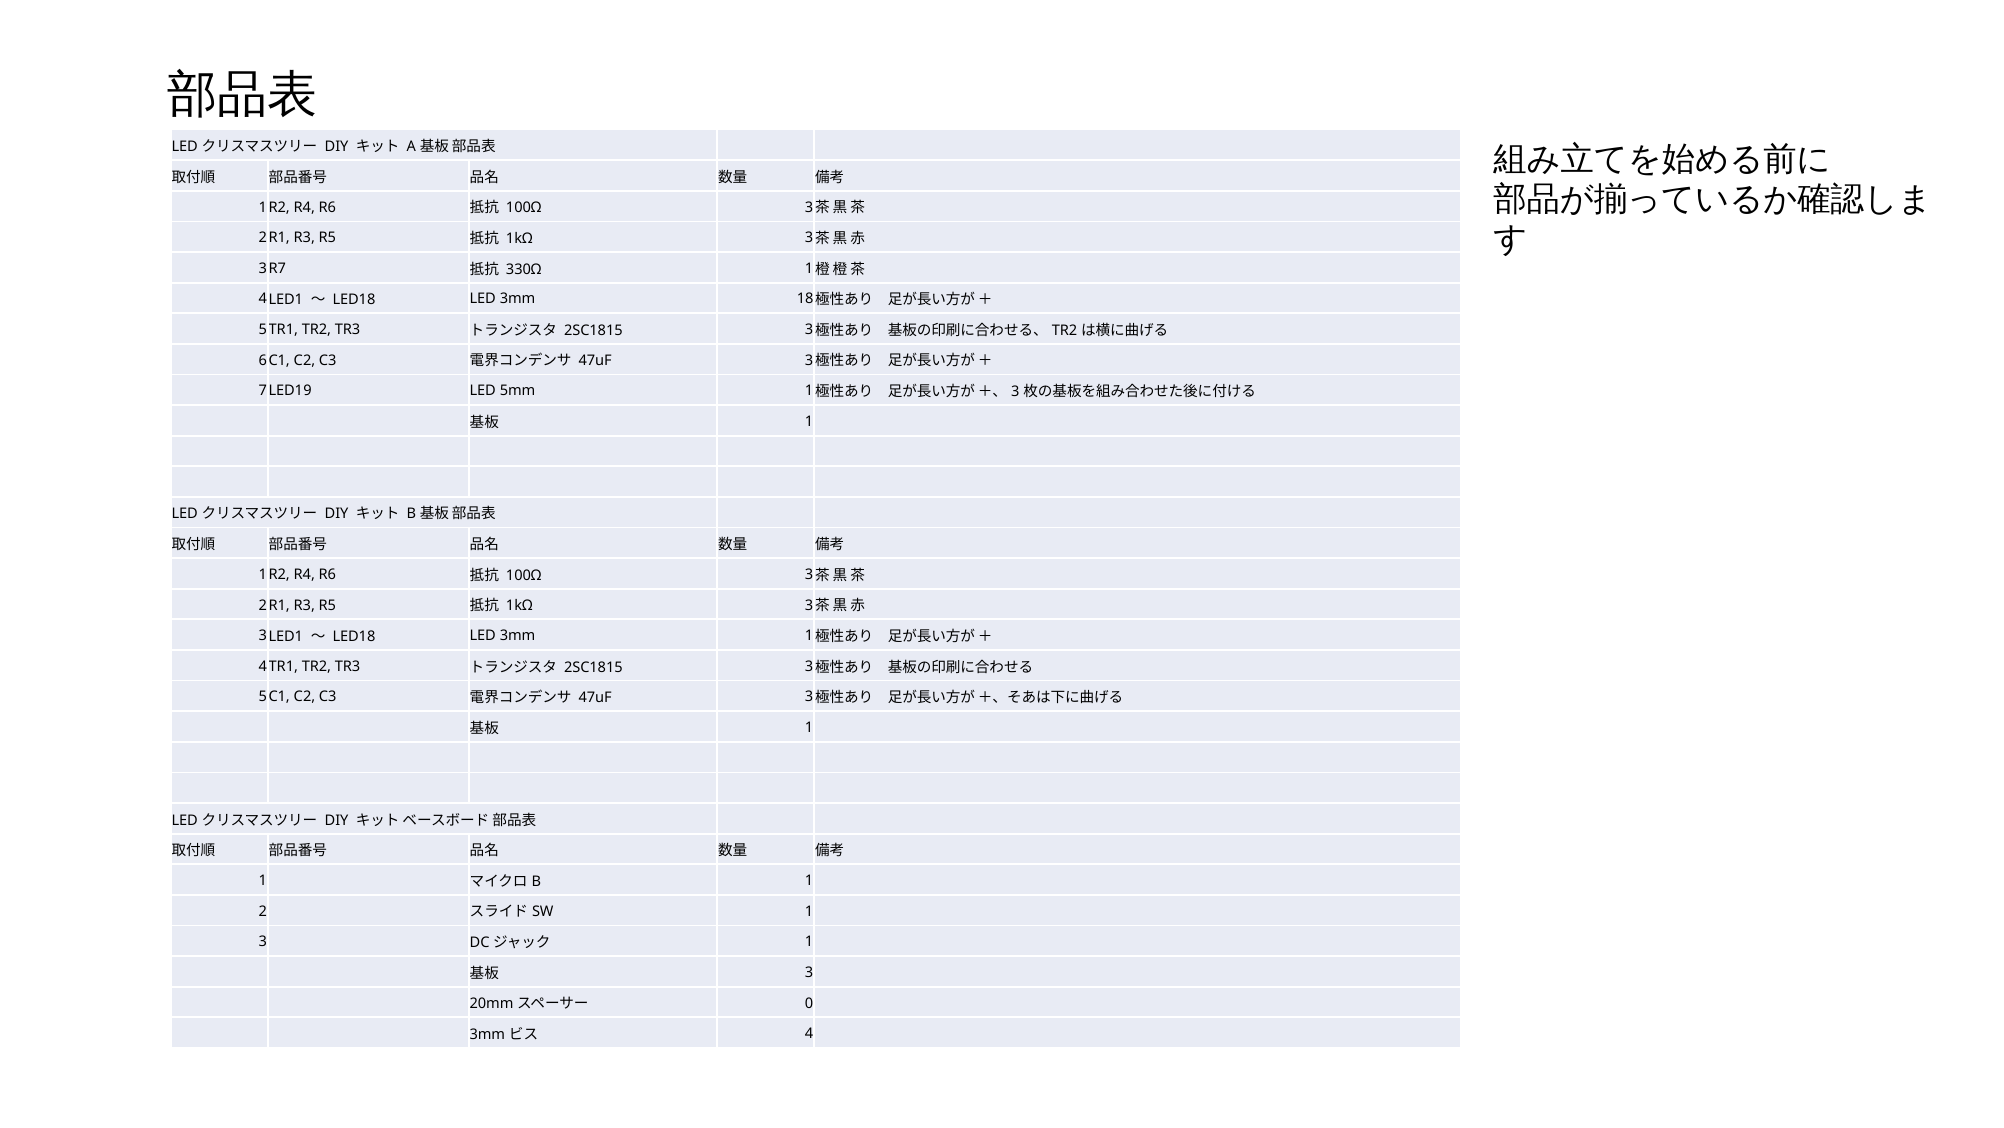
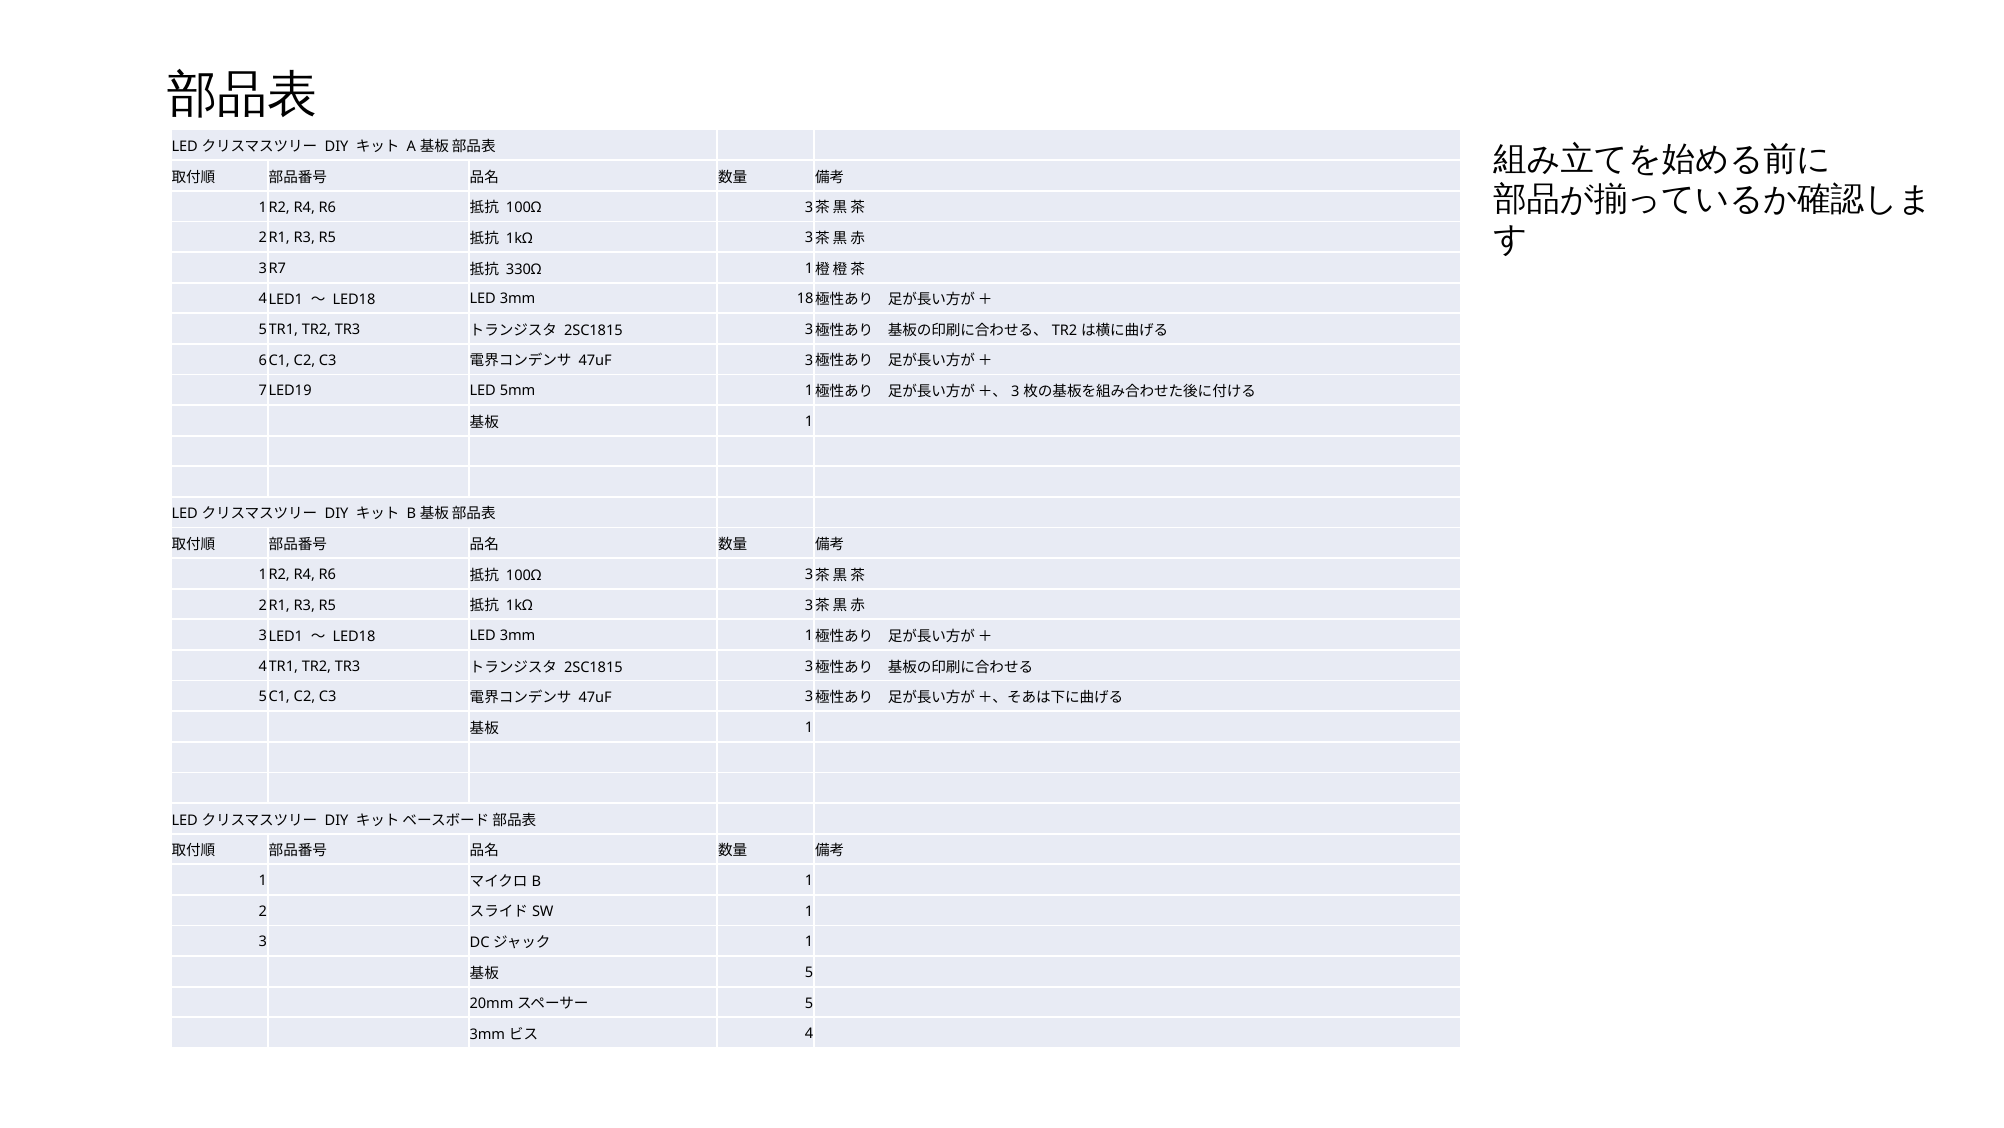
3: 3 -> 5 (809, 972)
0: 0 -> 5 (809, 1003)
